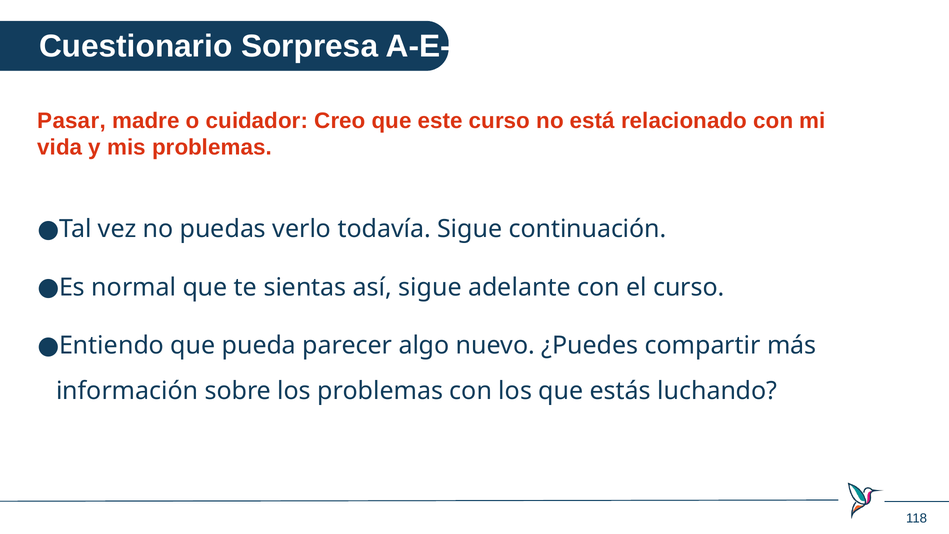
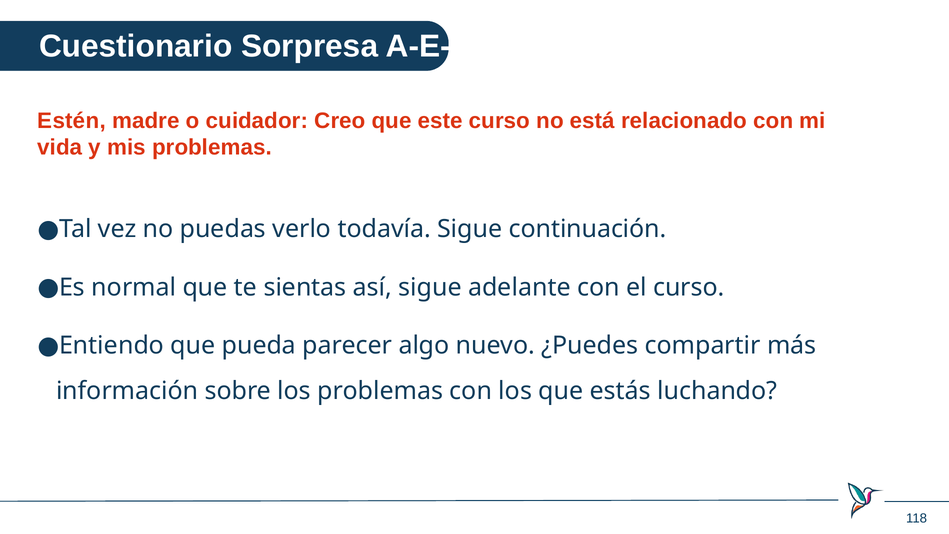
Pasar: Pasar -> Estén (72, 121)
